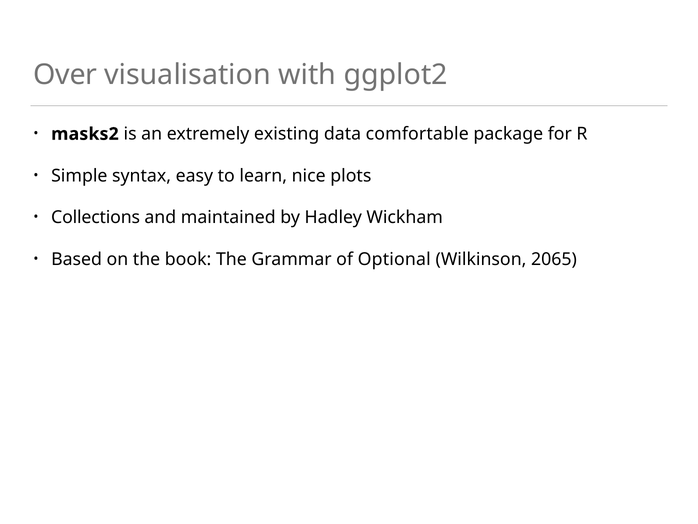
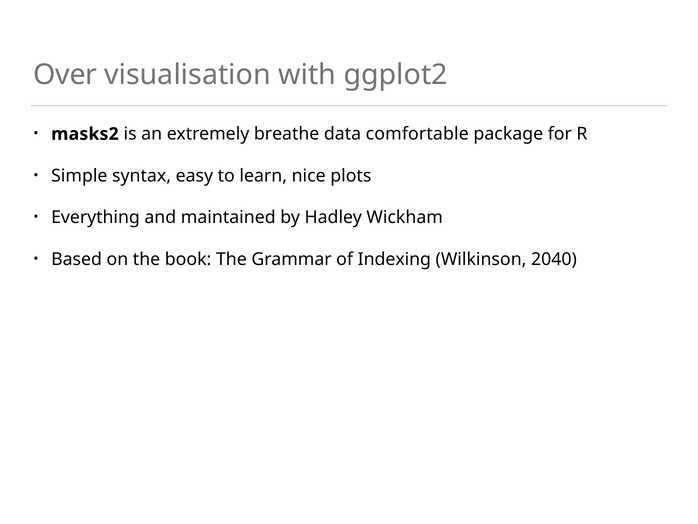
existing: existing -> breathe (287, 134)
Collections: Collections -> Everything (95, 217)
Optional: Optional -> Indexing (394, 259)
2065: 2065 -> 2040 (554, 259)
